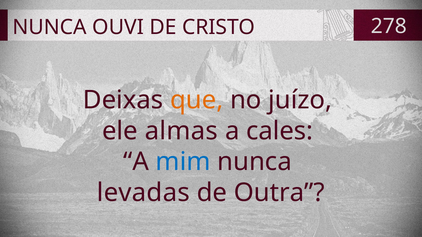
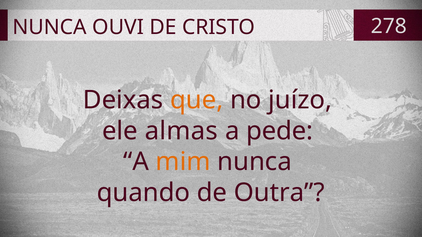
cales: cales -> pede (280, 131)
mim colour: blue -> orange (183, 162)
levadas: levadas -> quando (143, 193)
